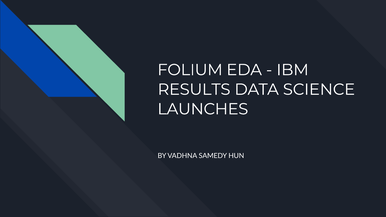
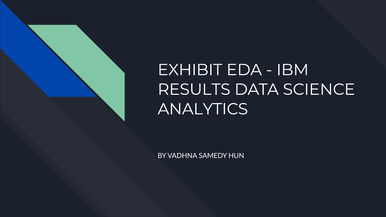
FOLIUM: FOLIUM -> EXHIBIT (190, 70)
LAUNCHES: LAUNCHES -> ANALYTICS (203, 109)
